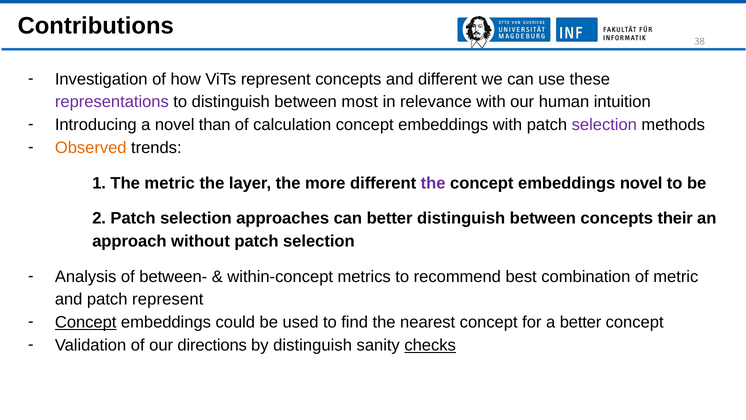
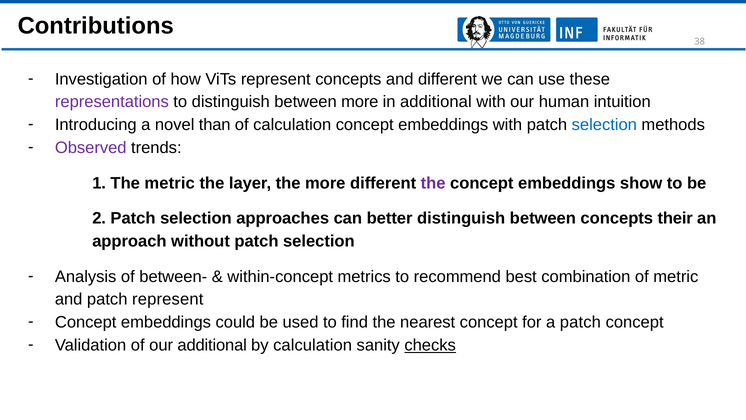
between most: most -> more (360, 102)
in relevance: relevance -> additional (436, 102)
selection colour: purple -> blue (604, 125)
Observed colour: orange -> purple (91, 148)
embeddings novel: novel -> show (641, 183)
Concept underline: present -> none (86, 322)
a better: better -> patch (580, 322)
our directions: directions -> additional (212, 345)
by distinguish: distinguish -> calculation (313, 345)
